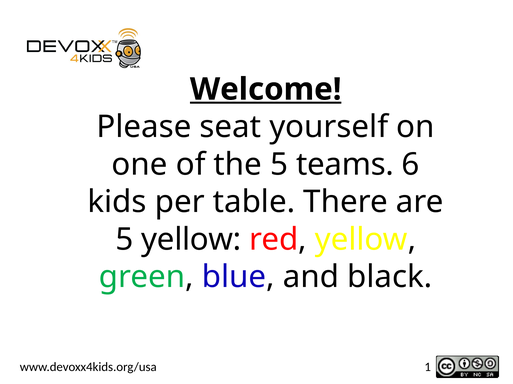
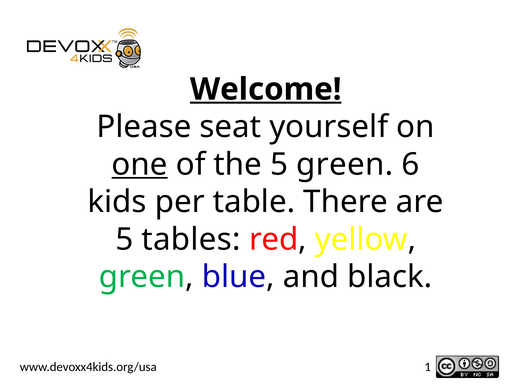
one underline: none -> present (140, 165)
5 teams: teams -> green (345, 165)
5 yellow: yellow -> tables (191, 240)
